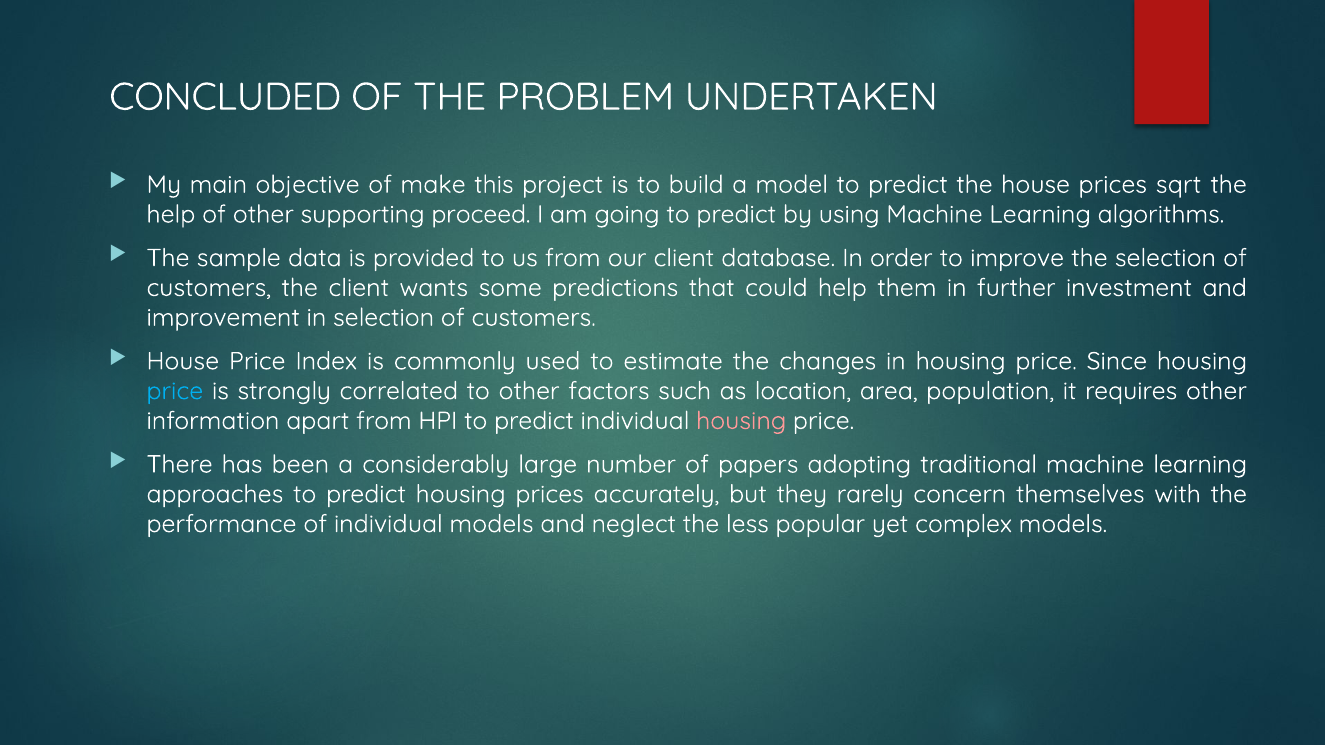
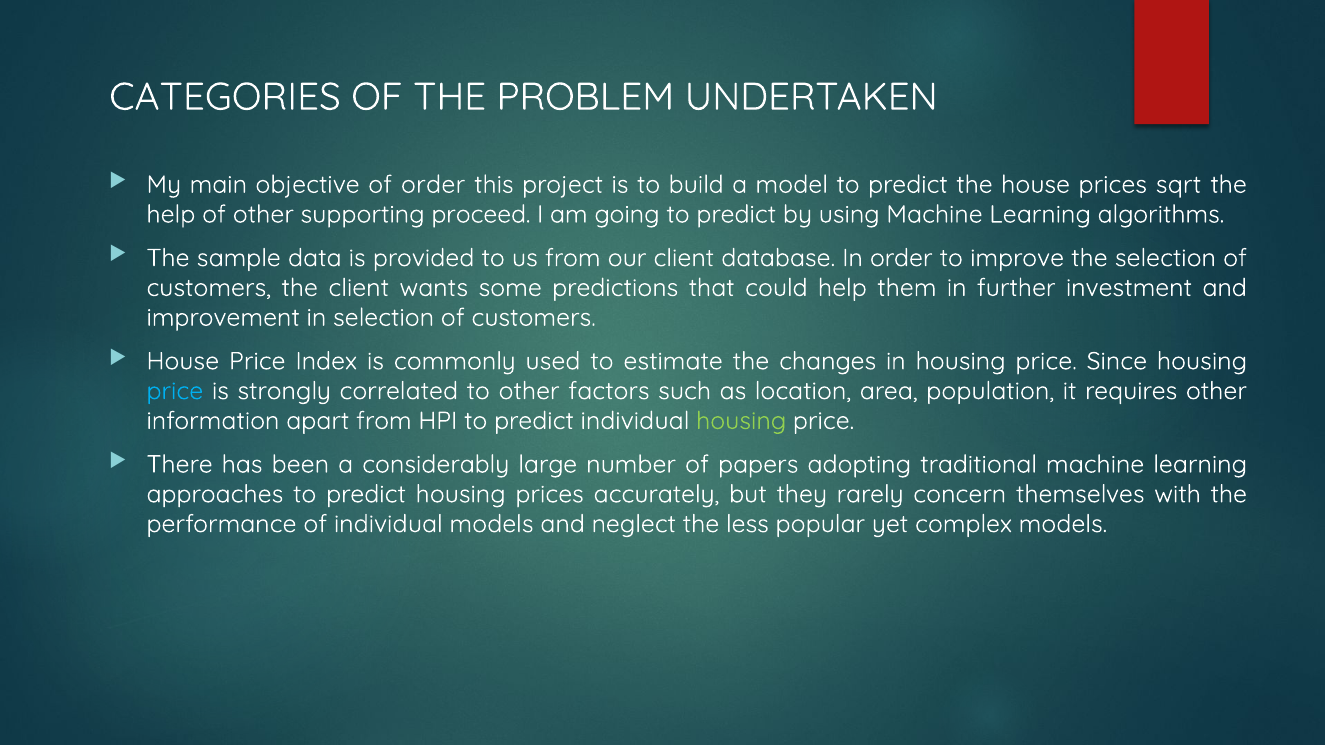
CONCLUDED: CONCLUDED -> CATEGORIES (225, 97)
of make: make -> order (433, 185)
housing colour: pink -> light green (741, 421)
